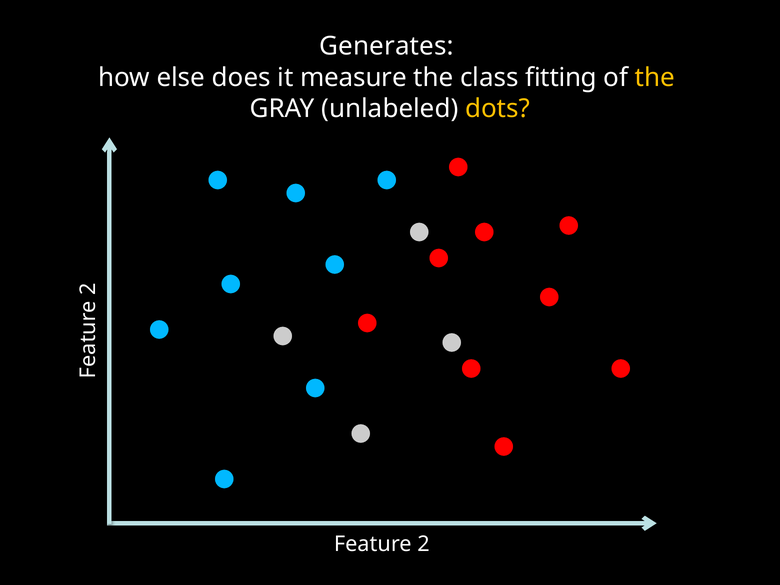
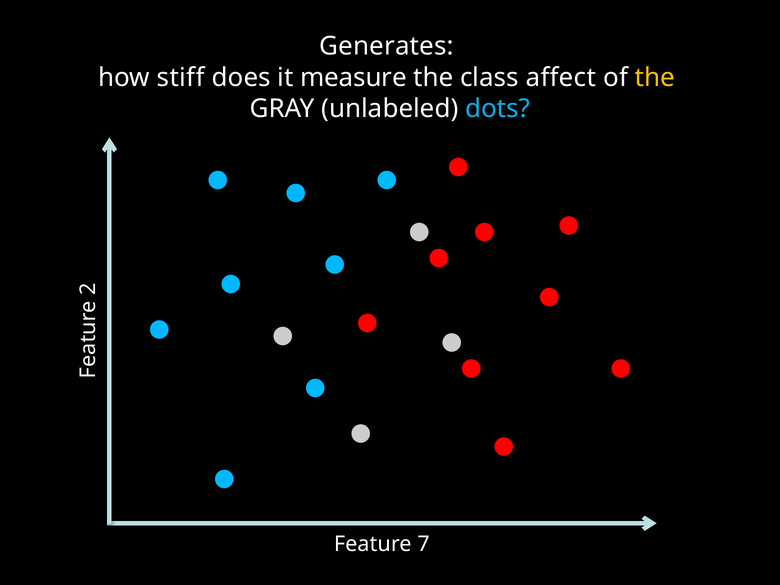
else: else -> stiff (181, 77)
fitting: fitting -> affect (561, 77)
dots colour: yellow -> light blue (498, 109)
Feature 2: 2 -> 7 (423, 544)
